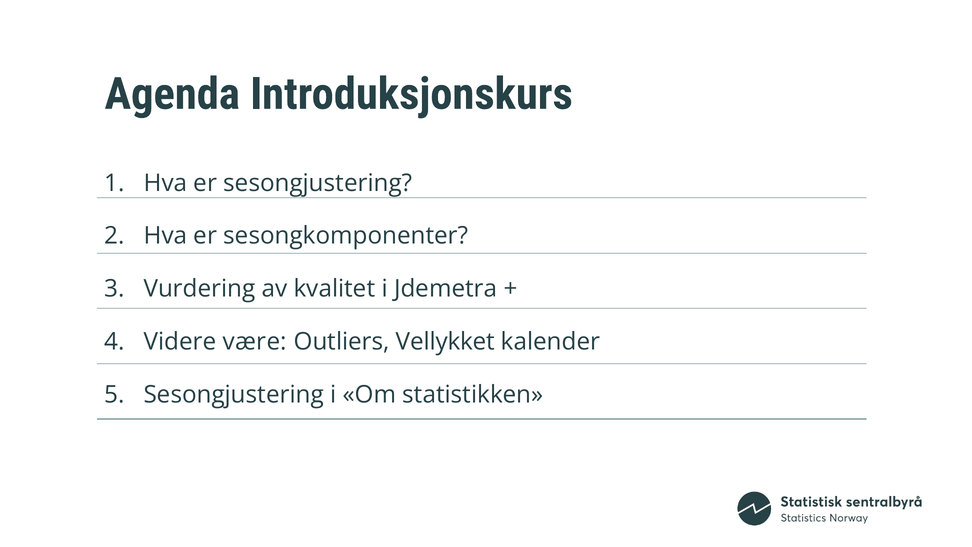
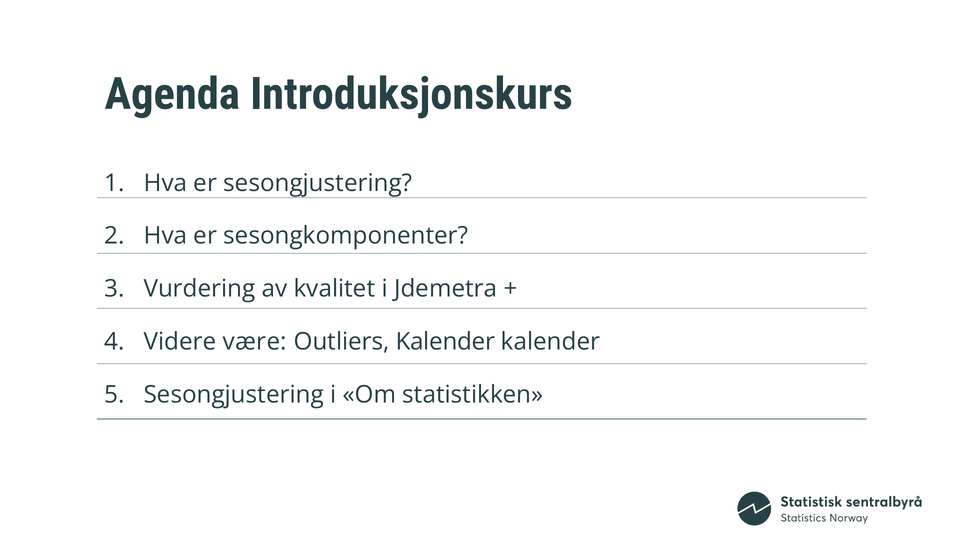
Outliers Vellykket: Vellykket -> Kalender (445, 342)
